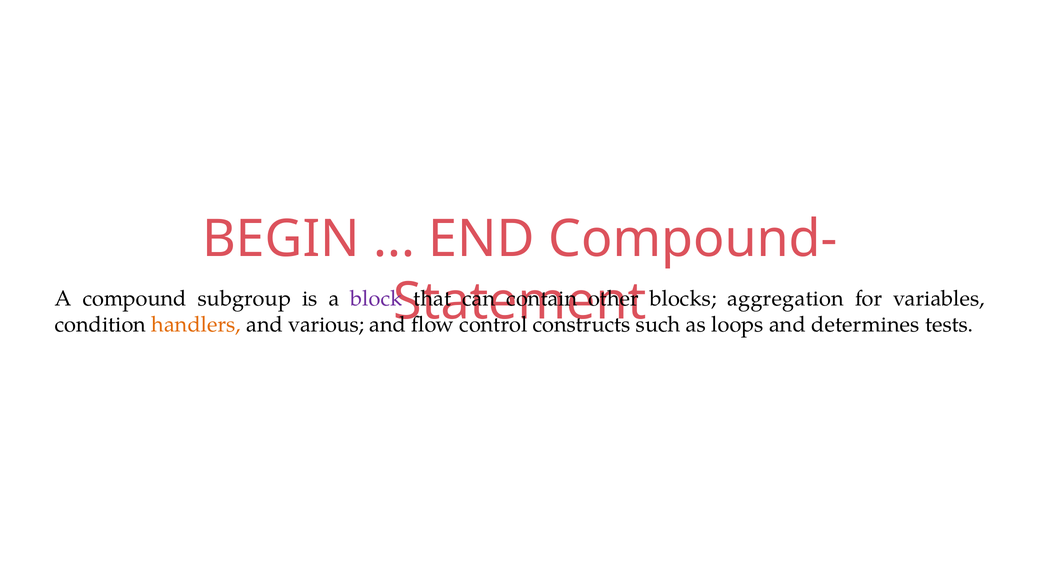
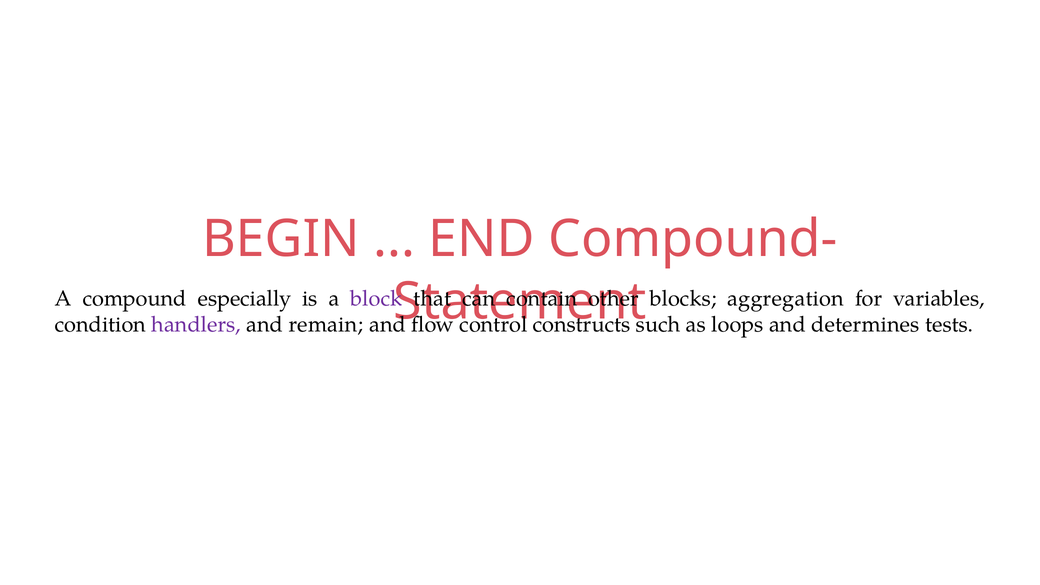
subgroup: subgroup -> especially (244, 299)
handlers colour: orange -> purple (196, 325)
various: various -> remain (326, 325)
